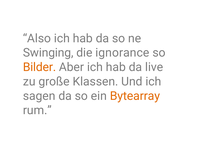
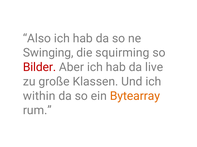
ignorance: ignorance -> squirming (122, 53)
Bilder colour: orange -> red (39, 67)
sagen: sagen -> within (39, 96)
